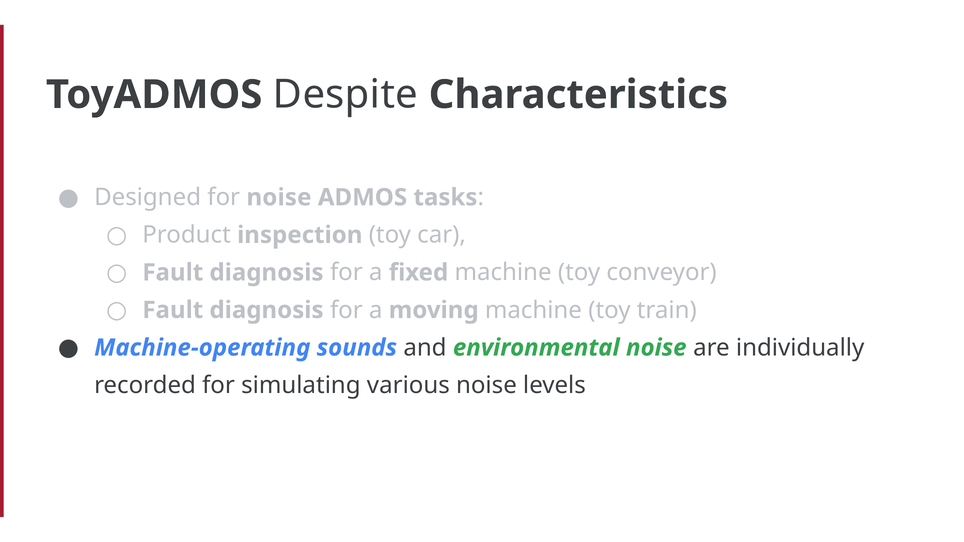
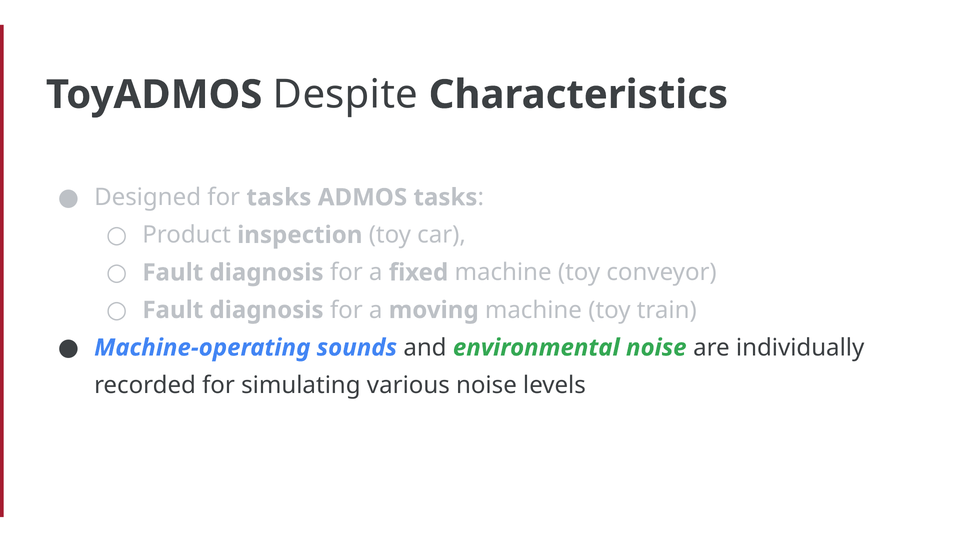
for noise: noise -> tasks (279, 198)
